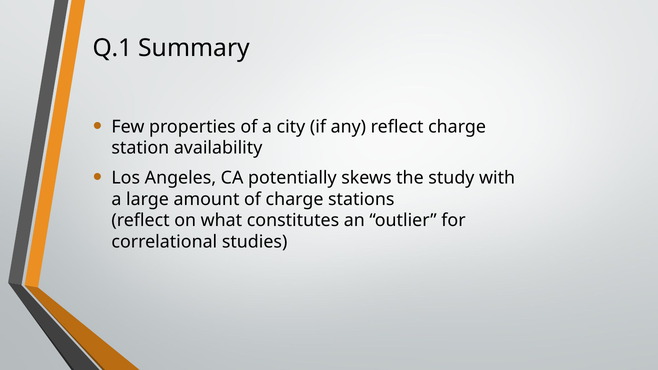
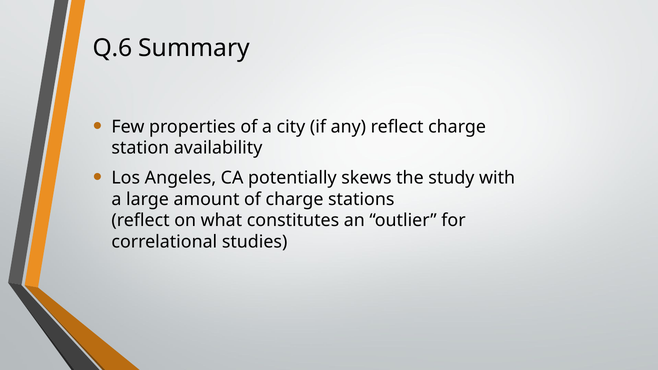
Q.1: Q.1 -> Q.6 (113, 48)
